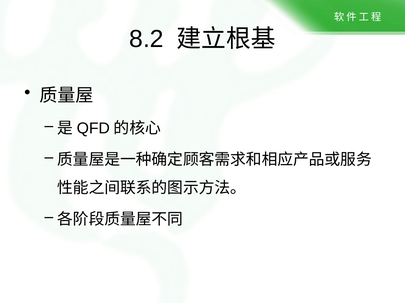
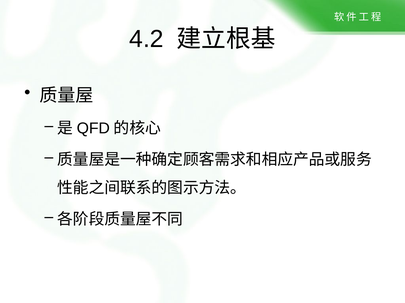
8.2: 8.2 -> 4.2 (147, 39)
